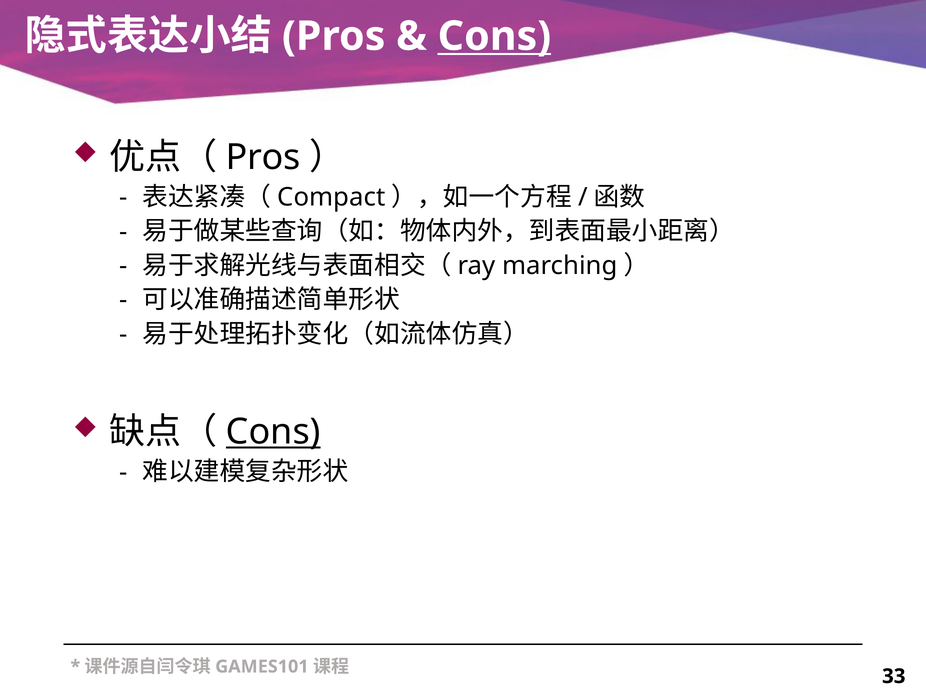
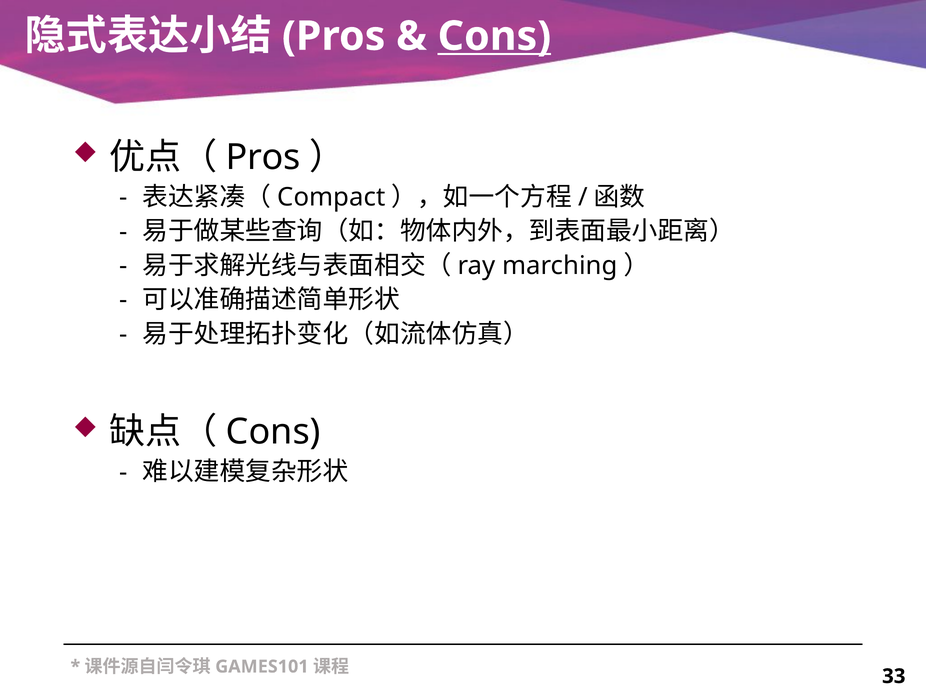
Cons underline: present -> none (273, 432)
